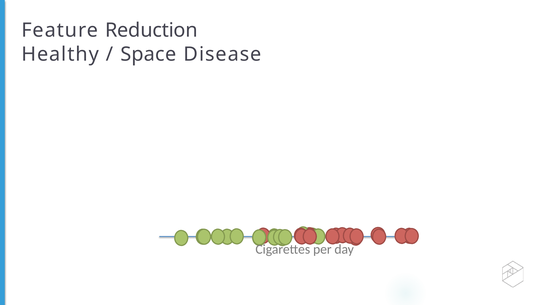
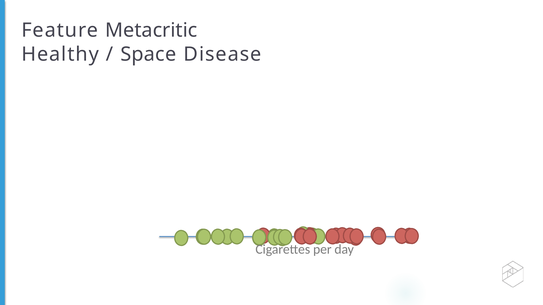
Reduction: Reduction -> Metacritic (151, 30)
